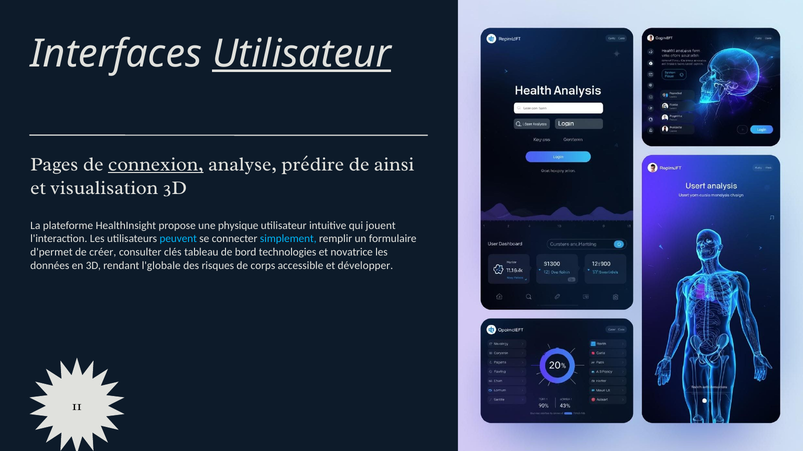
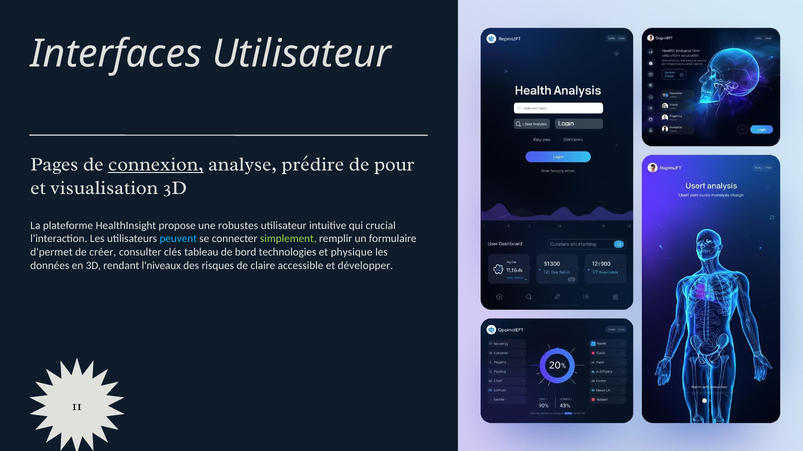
Utilisateur underline: present -> none (302, 54)
ainsi: ainsi -> pour (394, 164)
physique: physique -> robustes (238, 226)
jouent: jouent -> crucial (381, 226)
simplement colour: light blue -> light green (288, 239)
novatrice: novatrice -> physique (352, 253)
l'globale: l'globale -> l'niveaux (161, 266)
corps: corps -> claire (263, 266)
